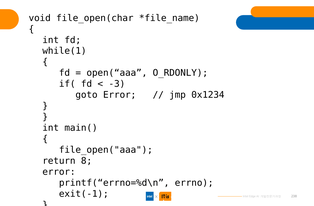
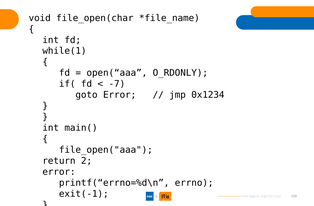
-3: -3 -> -7 (117, 84)
8: 8 -> 2 (87, 161)
